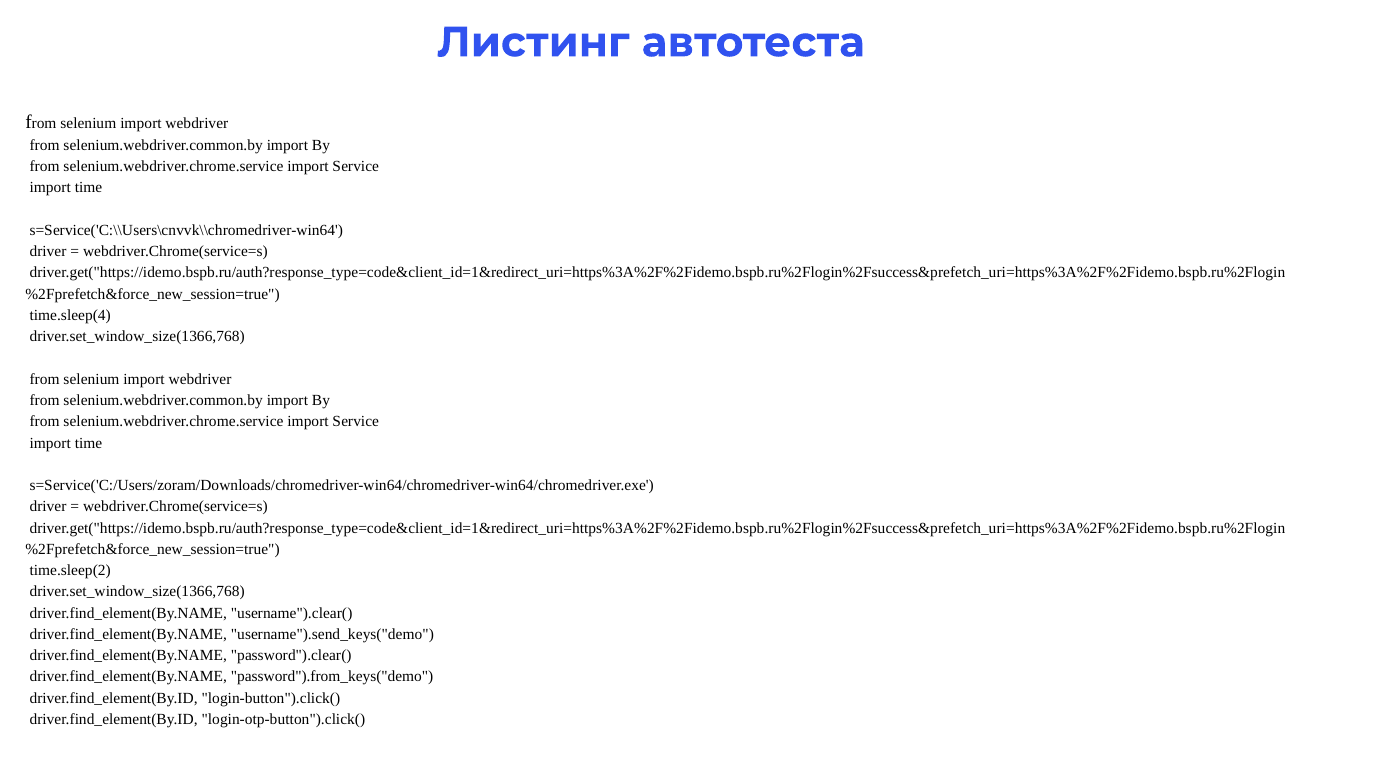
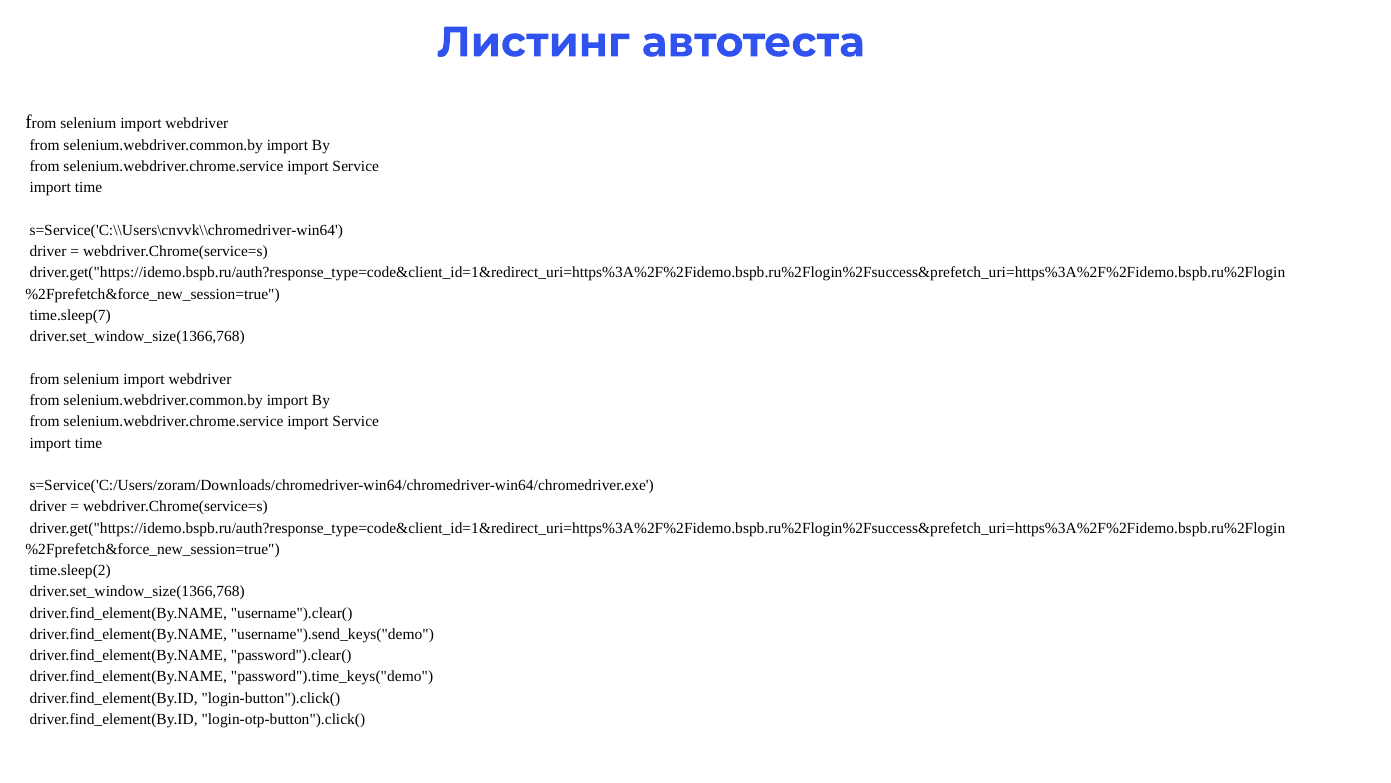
time.sleep(4: time.sleep(4 -> time.sleep(7 (70, 315)
password").from_keys("demo: password").from_keys("demo -> password").time_keys("demo (332, 676)
